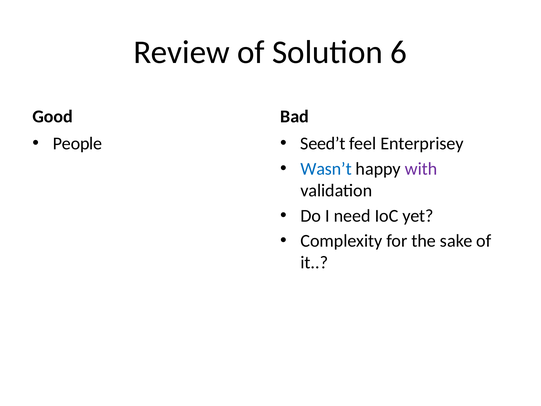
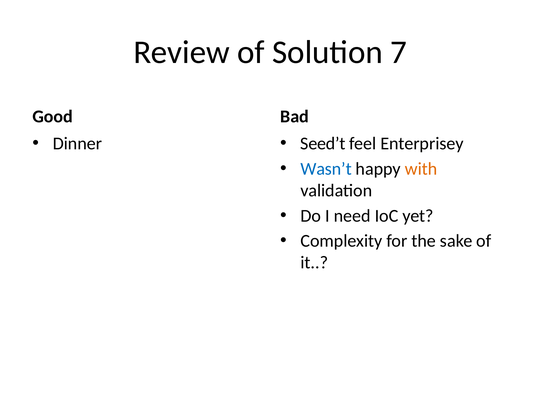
6: 6 -> 7 (399, 52)
People: People -> Dinner (77, 143)
with colour: purple -> orange (421, 169)
